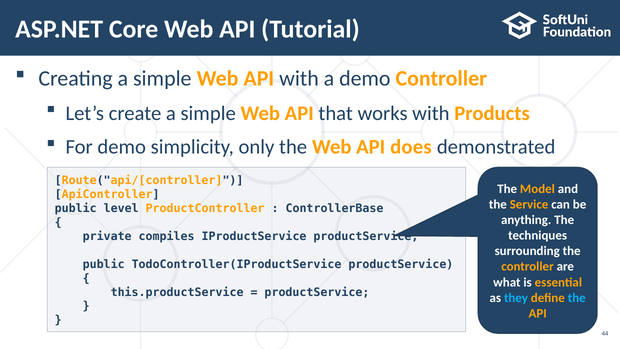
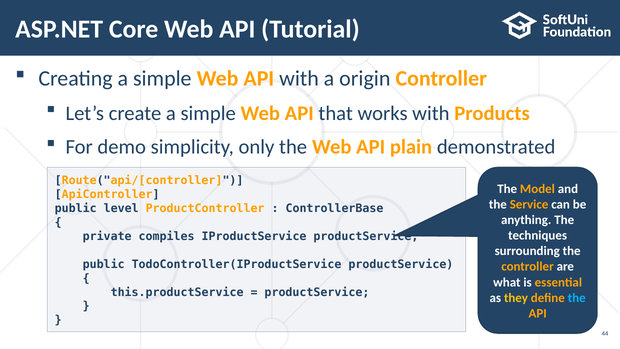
a demo: demo -> origin (365, 79)
does: does -> plain (411, 147)
they colour: light blue -> yellow (516, 298)
